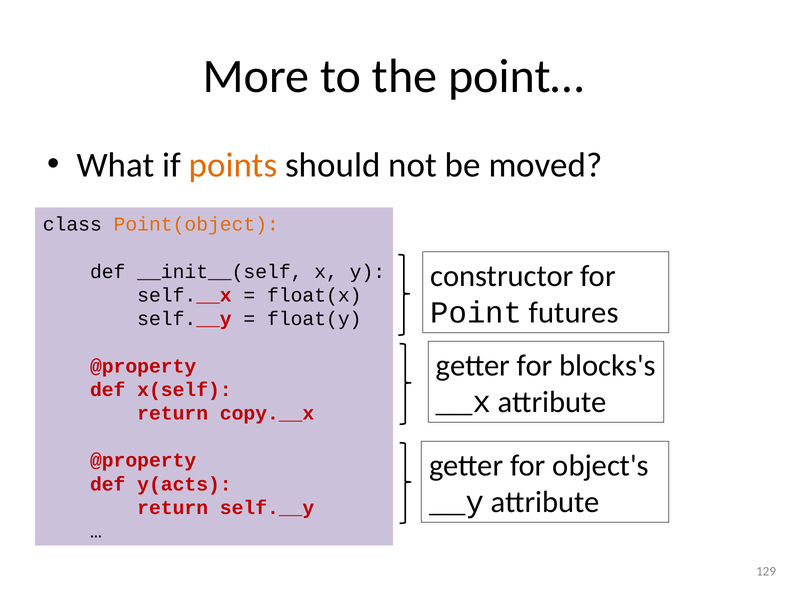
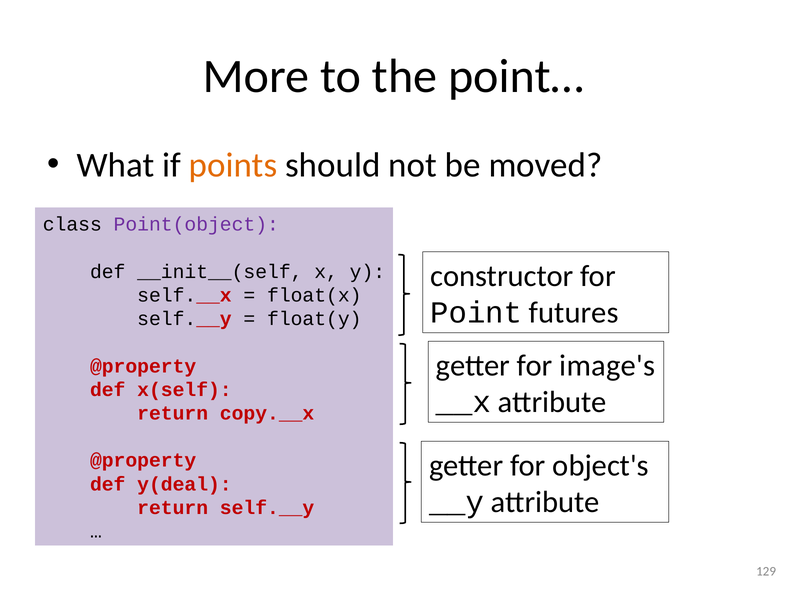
Point(object colour: orange -> purple (196, 225)
blocks's: blocks's -> image's (607, 366)
y(acts: y(acts -> y(deal (184, 484)
